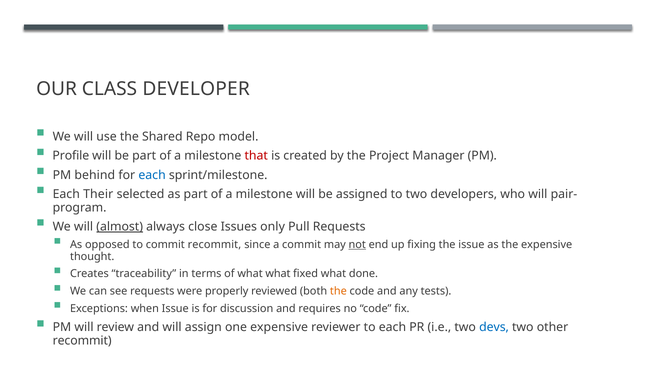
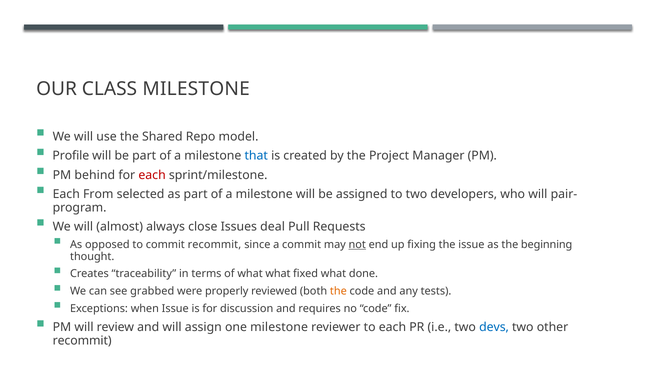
CLASS DEVELOPER: DEVELOPER -> MILESTONE (196, 89)
that colour: red -> blue (256, 156)
each colour: blue -> red (152, 175)
Their: Their -> From (98, 194)
almost underline: present -> none (120, 227)
only: only -> deal (273, 227)
the expensive: expensive -> beginning (547, 245)
see requests: requests -> grabbed (152, 291)
one expensive: expensive -> milestone (279, 327)
